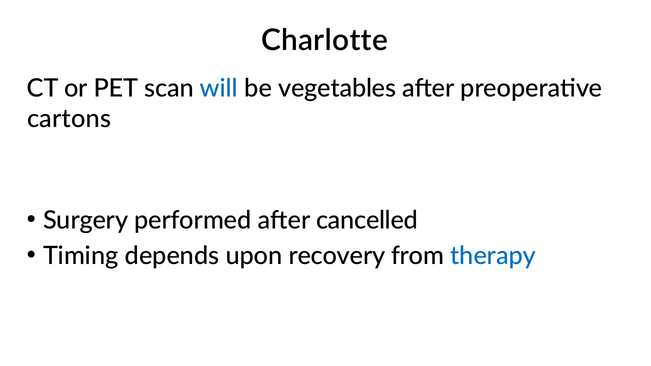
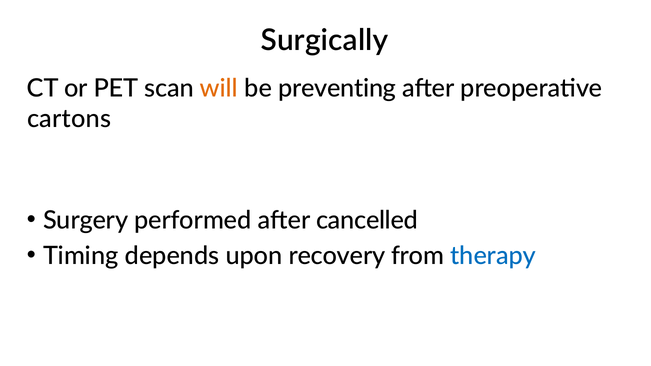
Charlotte: Charlotte -> Surgically (325, 40)
will colour: blue -> orange (219, 89)
vegetables: vegetables -> preventing (337, 89)
